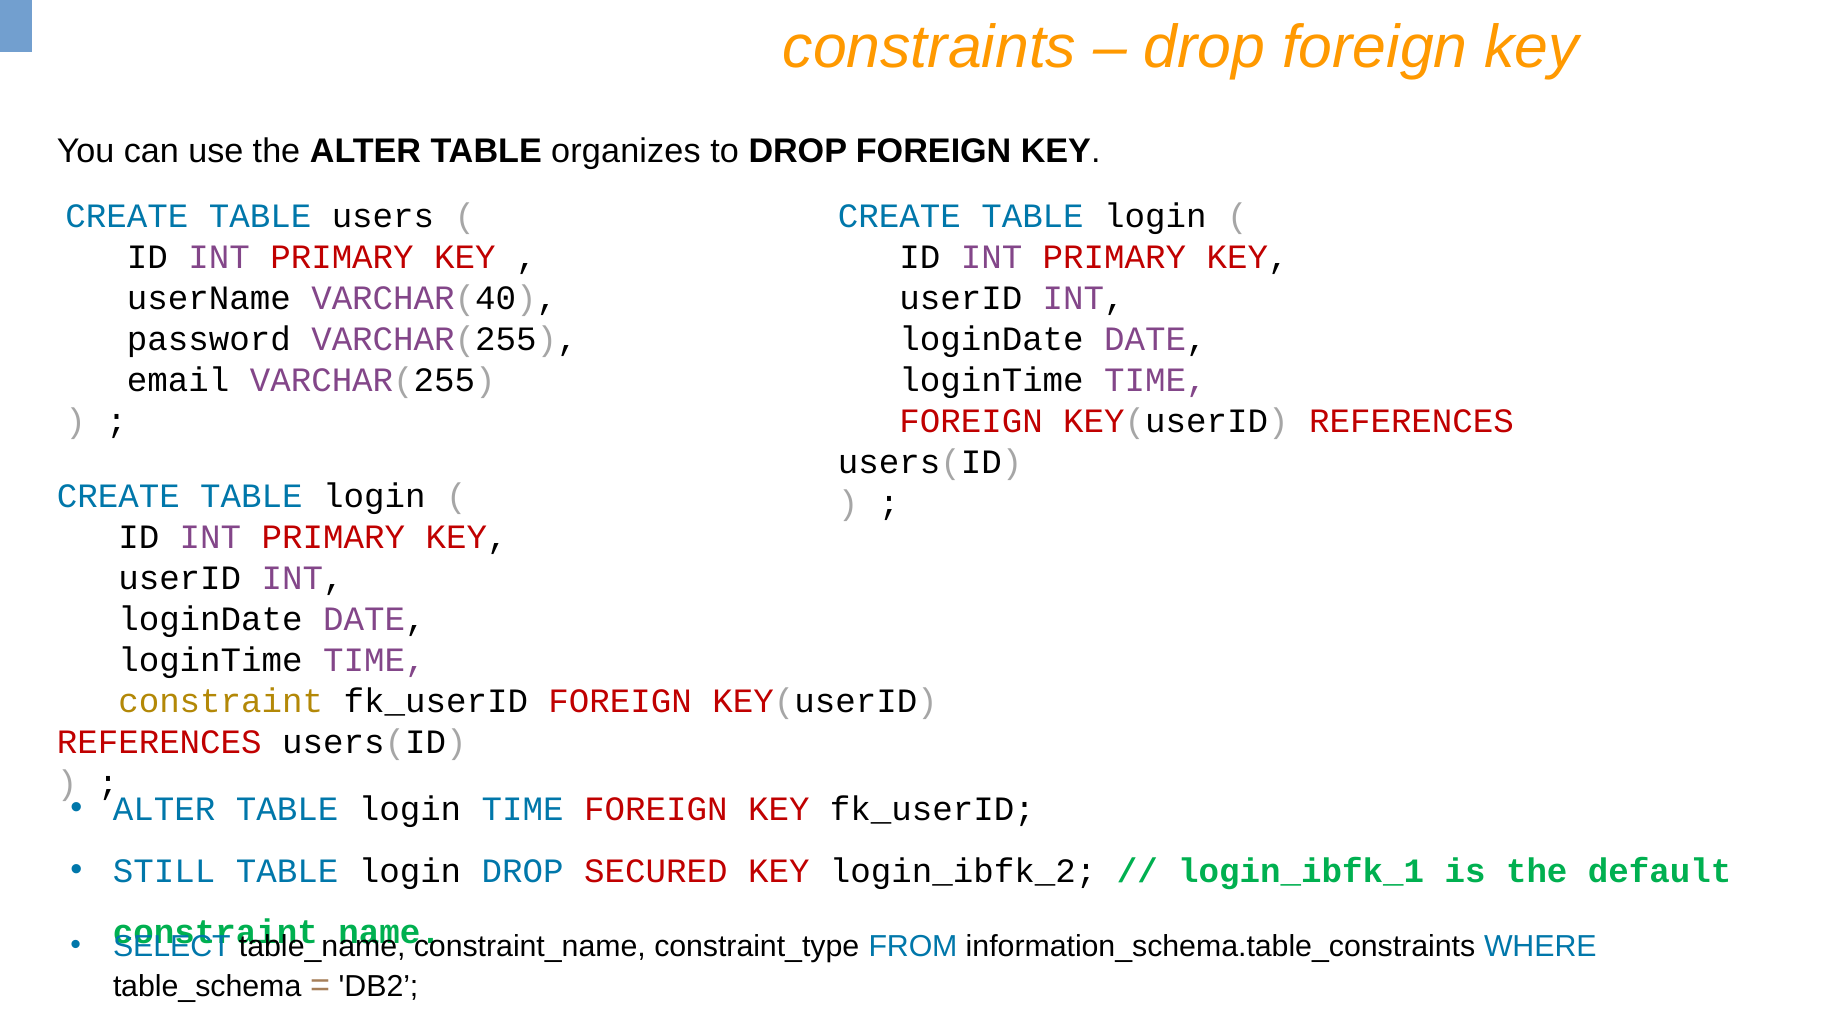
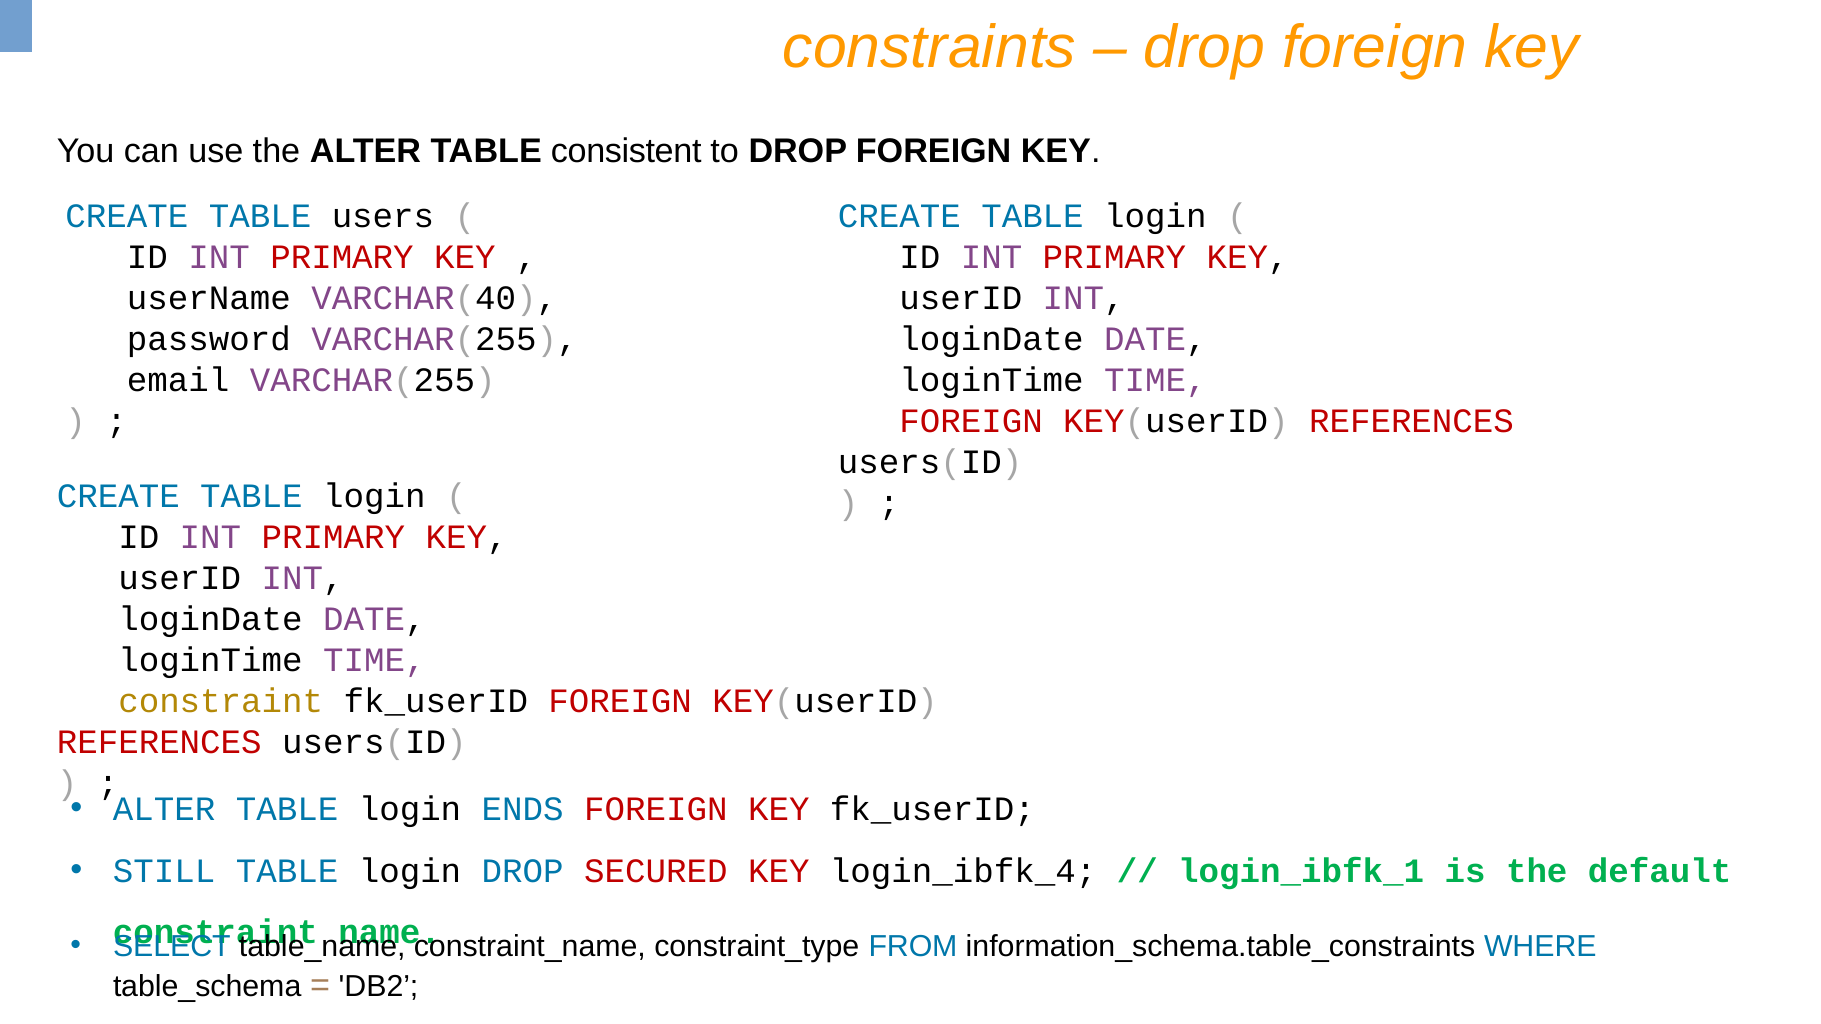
organizes: organizes -> consistent (626, 152)
login TIME: TIME -> ENDS (523, 810)
login_ibfk_2: login_ibfk_2 -> login_ibfk_4 (963, 871)
